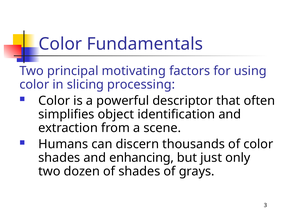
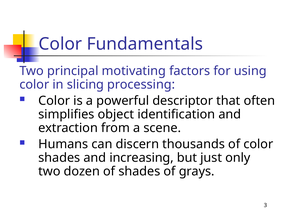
enhancing: enhancing -> increasing (142, 158)
